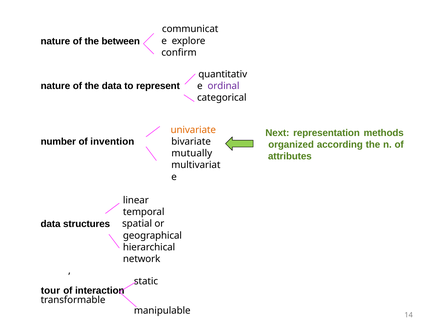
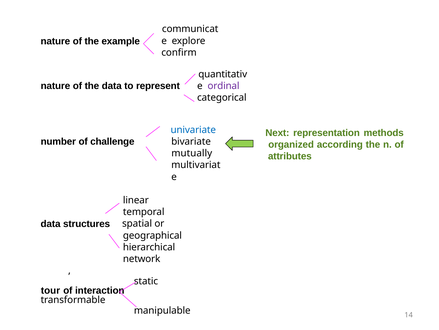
between: between -> example (121, 41)
univariate colour: orange -> blue (193, 130)
invention: invention -> challenge (112, 141)
